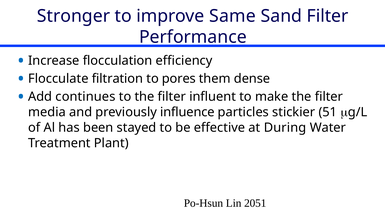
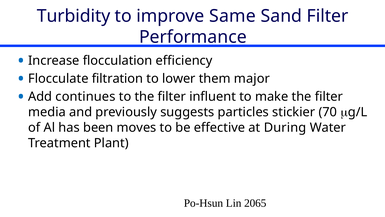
Stronger: Stronger -> Turbidity (74, 16)
pores: pores -> lower (179, 79)
dense: dense -> major (252, 79)
influence: influence -> suggests (187, 112)
51: 51 -> 70 (328, 112)
stayed: stayed -> moves (137, 127)
2051: 2051 -> 2065 (255, 203)
